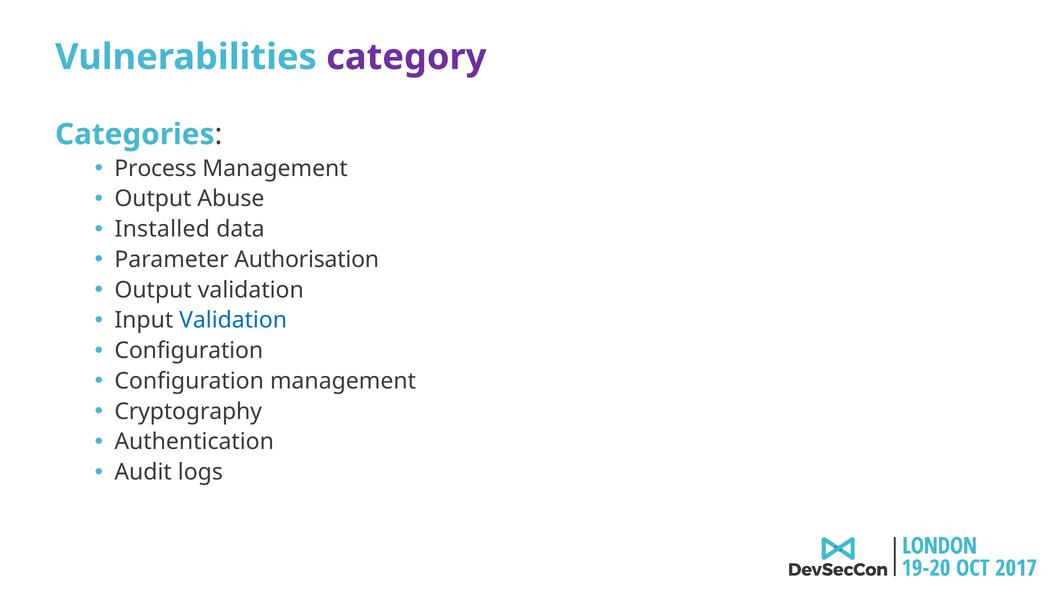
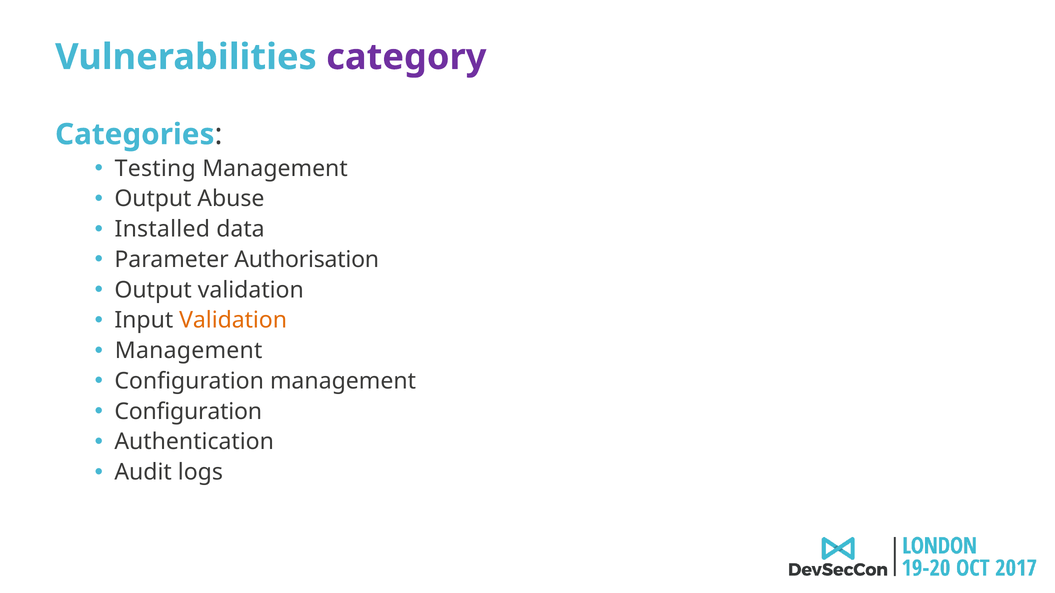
Process: Process -> Testing (155, 169)
Validation colour: blue -> orange (233, 321)
Configuration: Configuration -> Management (189, 351)
Cryptography: Cryptography -> Configuration (188, 412)
